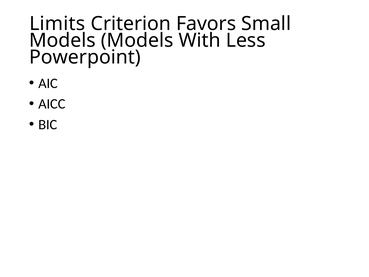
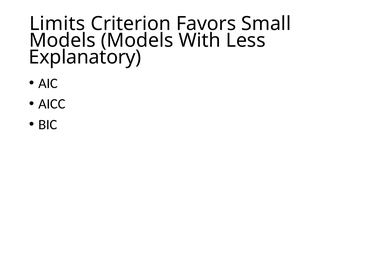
Powerpoint: Powerpoint -> Explanatory (85, 57)
